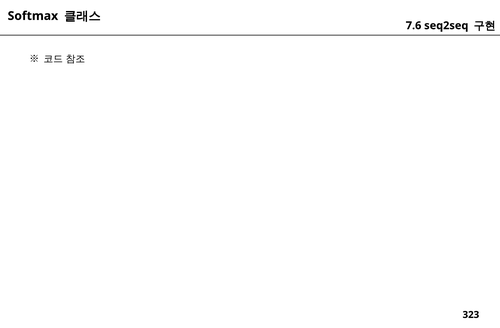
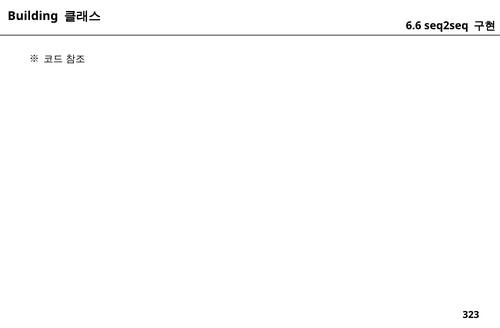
Softmax: Softmax -> Building (33, 16)
7.6: 7.6 -> 6.6 (414, 26)
